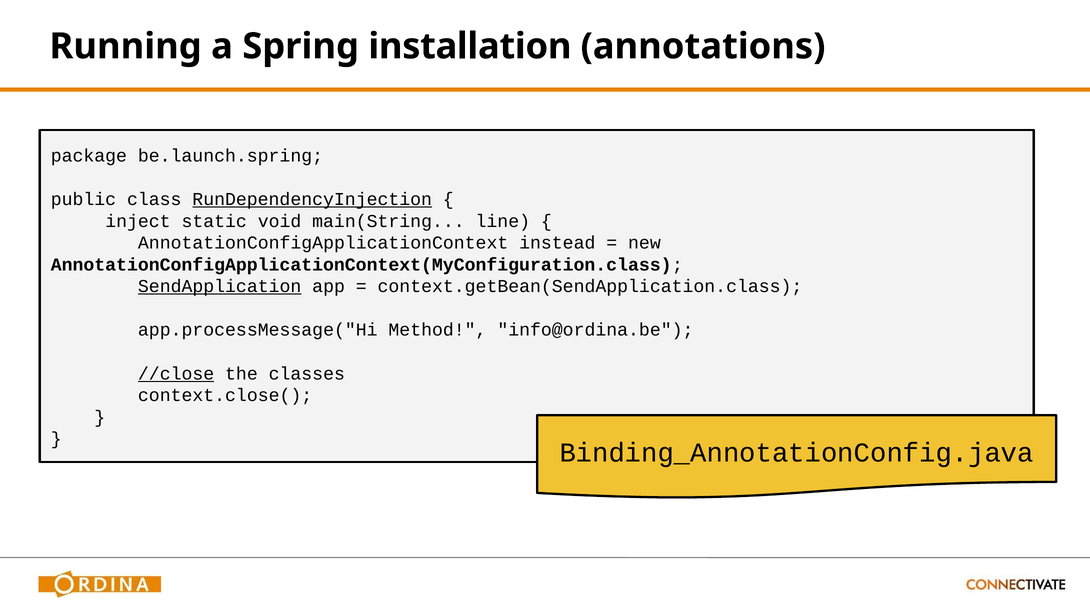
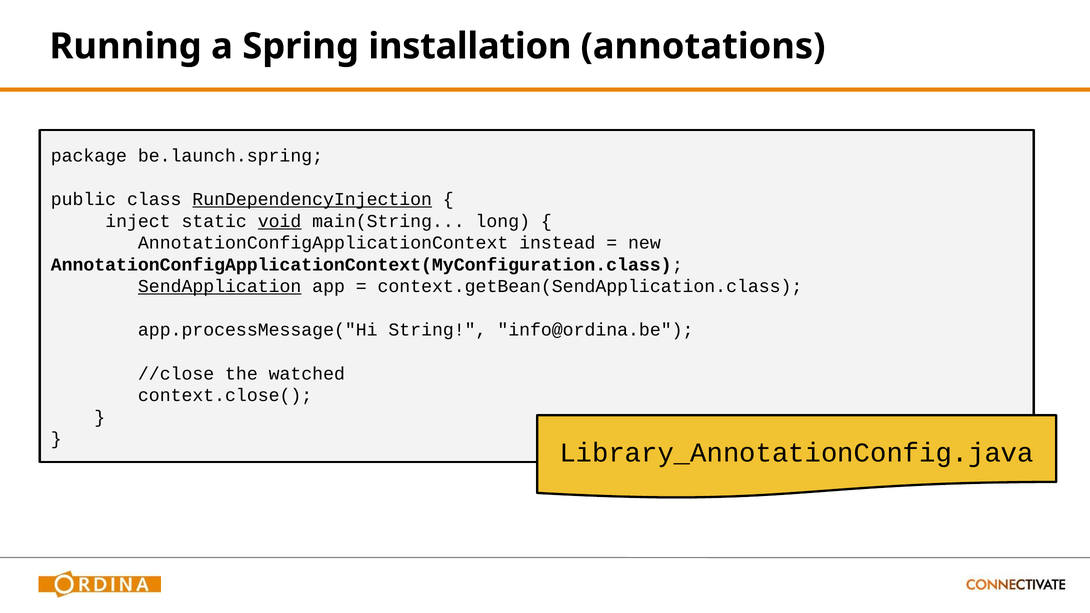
void underline: none -> present (280, 221)
line: line -> long (503, 221)
Method: Method -> String (437, 330)
//close underline: present -> none (176, 374)
classes: classes -> watched (307, 374)
Binding_AnnotationConfig.java: Binding_AnnotationConfig.java -> Library_AnnotationConfig.java (797, 453)
